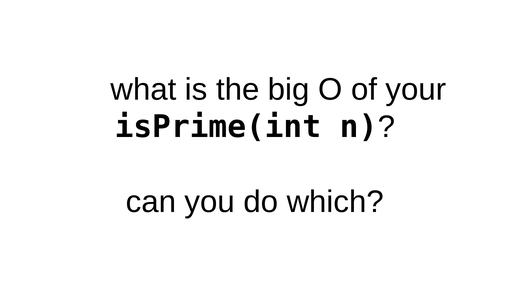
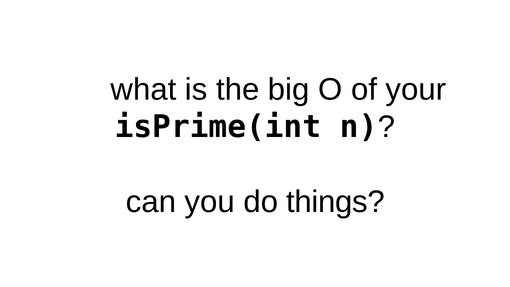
which: which -> things (335, 202)
